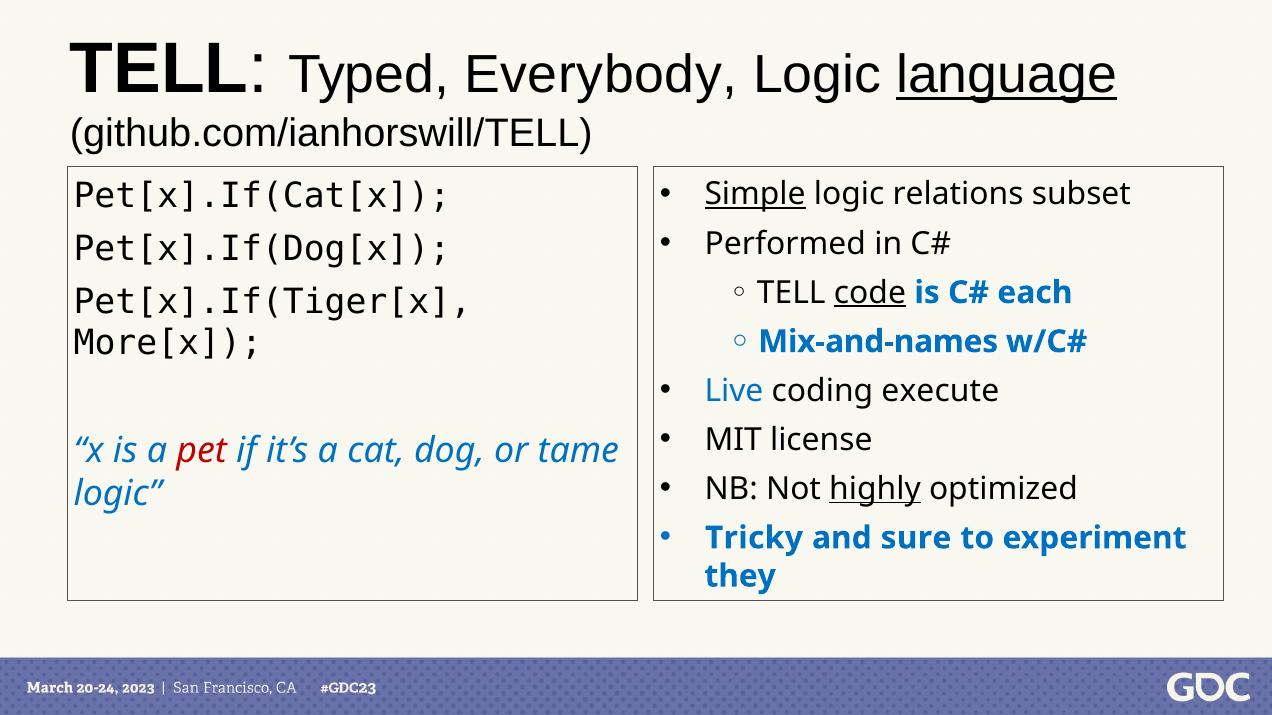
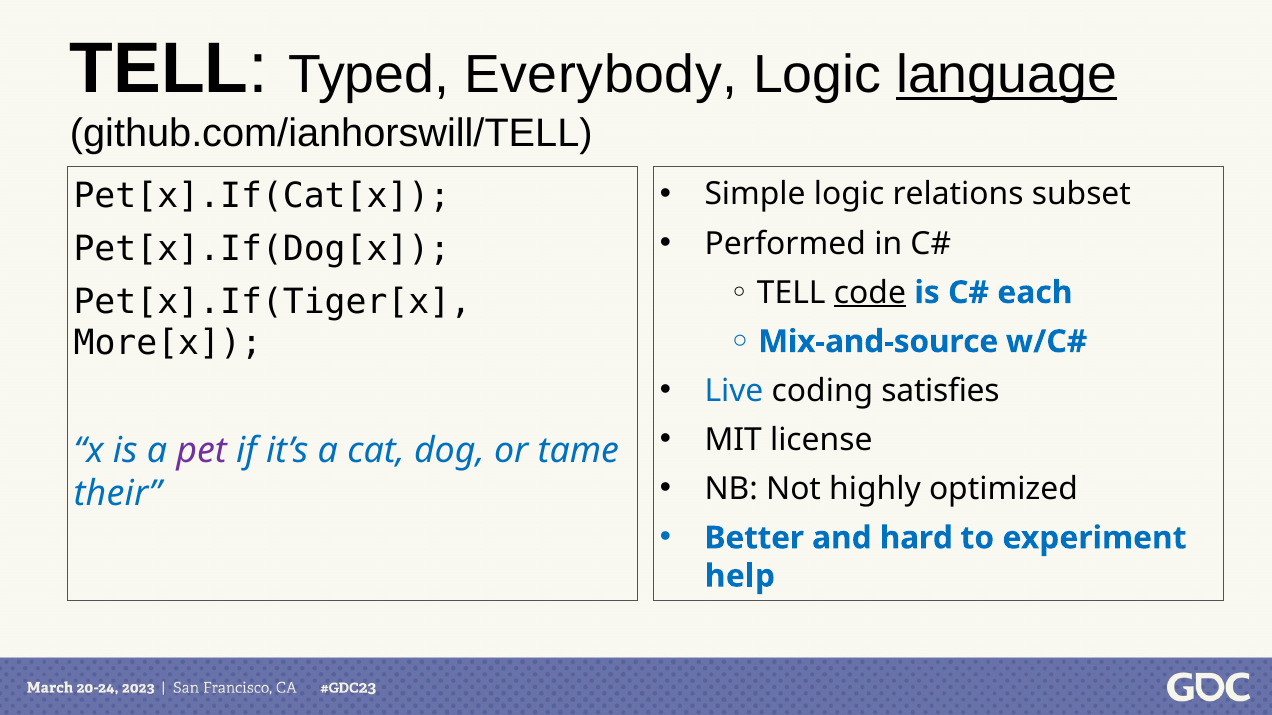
Simple underline: present -> none (755, 195)
Mix-and-names: Mix-and-names -> Mix-and-source (878, 342)
execute: execute -> satisfies (941, 391)
pet colour: red -> purple (202, 451)
highly underline: present -> none (875, 489)
logic: logic -> their (117, 494)
Tricky: Tricky -> Better (754, 538)
sure: sure -> hard (916, 538)
they: they -> help (740, 576)
